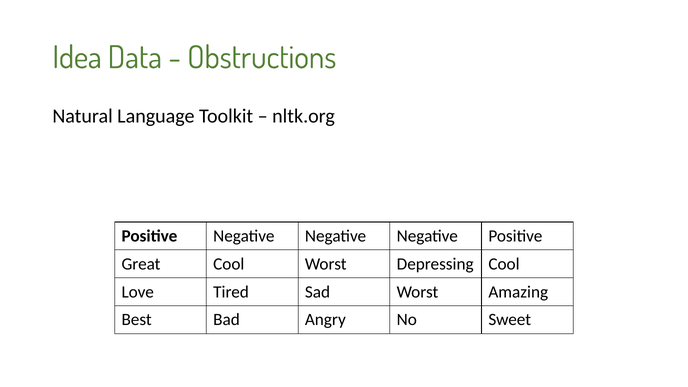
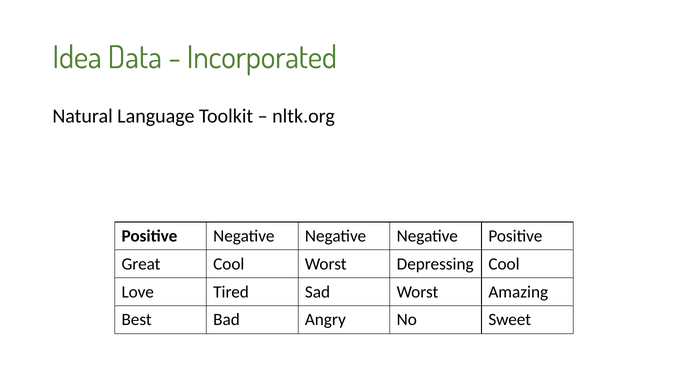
Obstructions: Obstructions -> Incorporated (262, 58)
